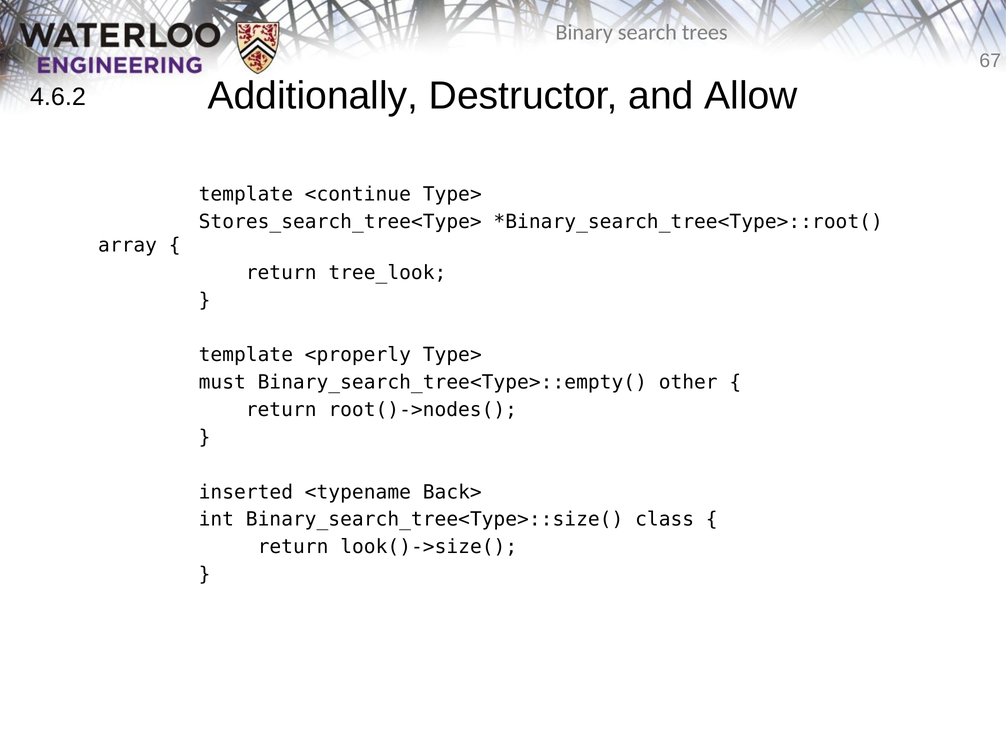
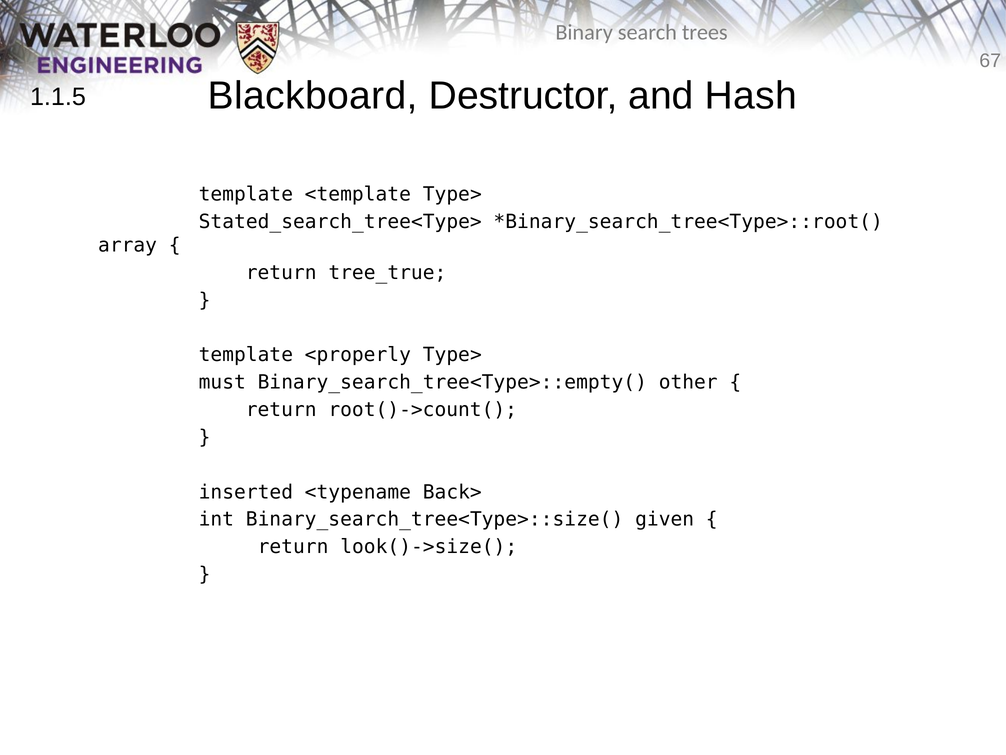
Additionally: Additionally -> Blackboard (313, 96)
Allow: Allow -> Hash (751, 96)
4.6.2: 4.6.2 -> 1.1.5 (58, 97)
<continue: <continue -> <template (358, 194)
Stores_search_tree<Type>: Stores_search_tree<Type> -> Stated_search_tree<Type> (340, 222)
tree_look: tree_look -> tree_true (387, 272)
root()->nodes(: root()->nodes( -> root()->count( (423, 410)
class: class -> given (665, 519)
